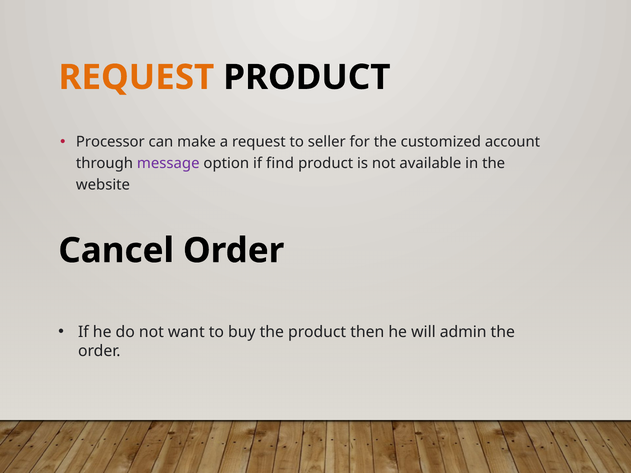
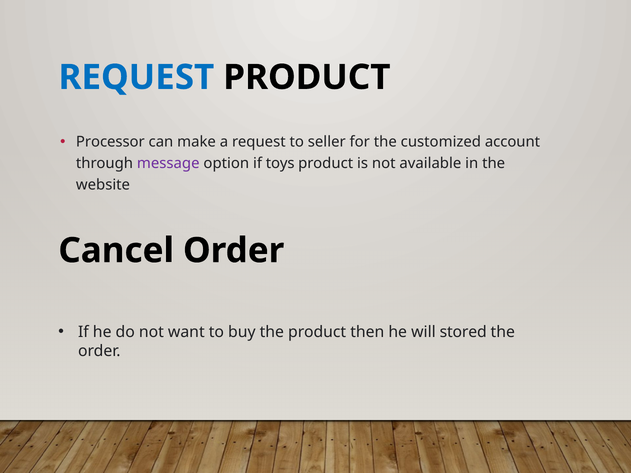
REQUEST colour: orange -> blue (136, 77)
find: find -> toys (280, 164)
admin: admin -> stored (463, 332)
